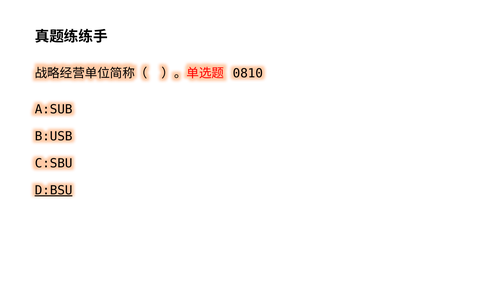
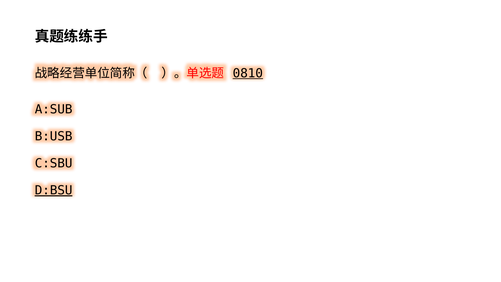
0810 underline: none -> present (248, 73)
